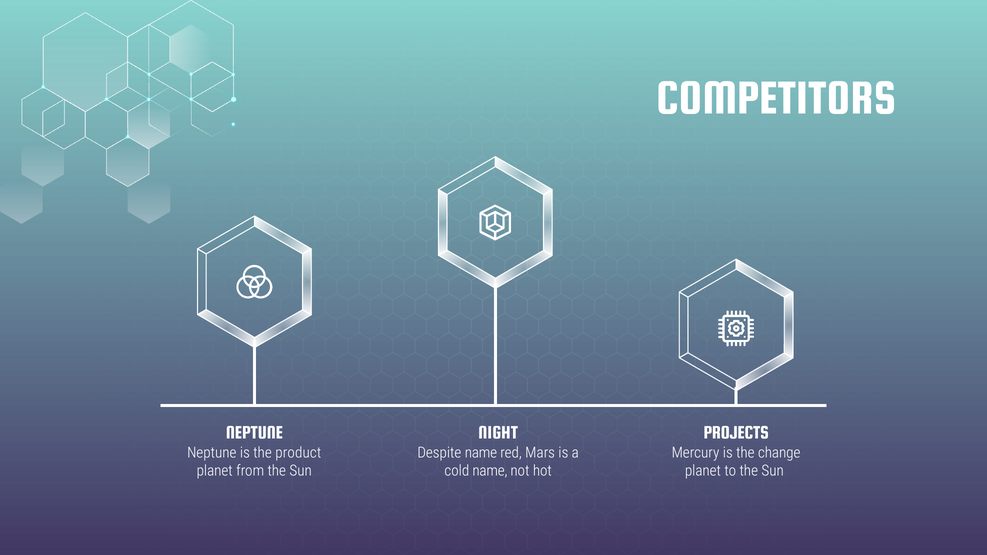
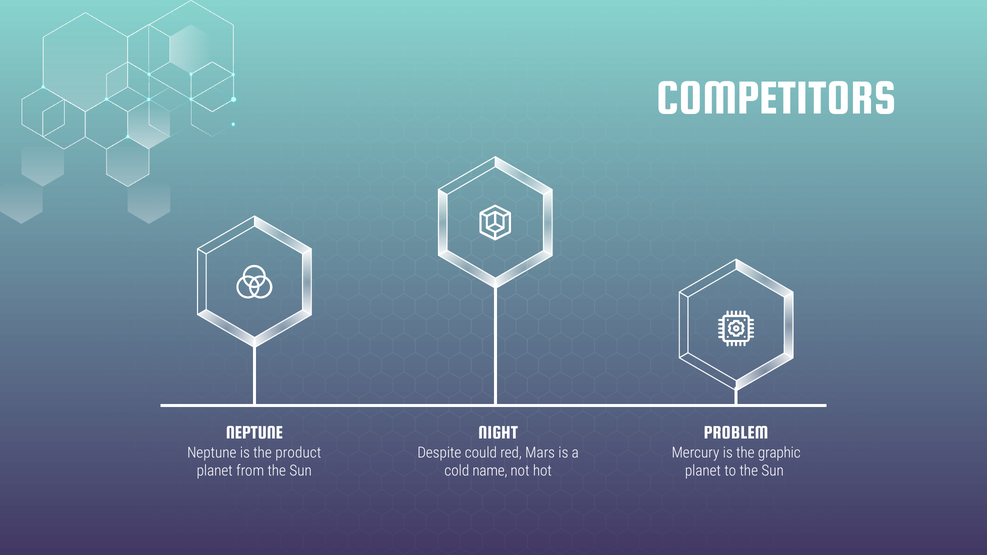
PROJECTS: PROJECTS -> PROBLEM (736, 432)
Despite name: name -> could (481, 453)
change: change -> graphic (779, 453)
